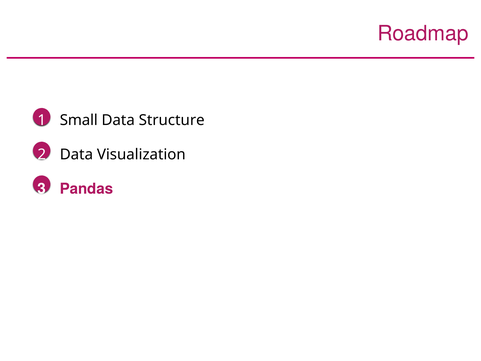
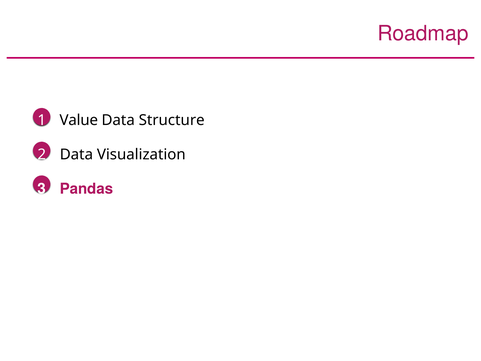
Small: Small -> Value (79, 120)
